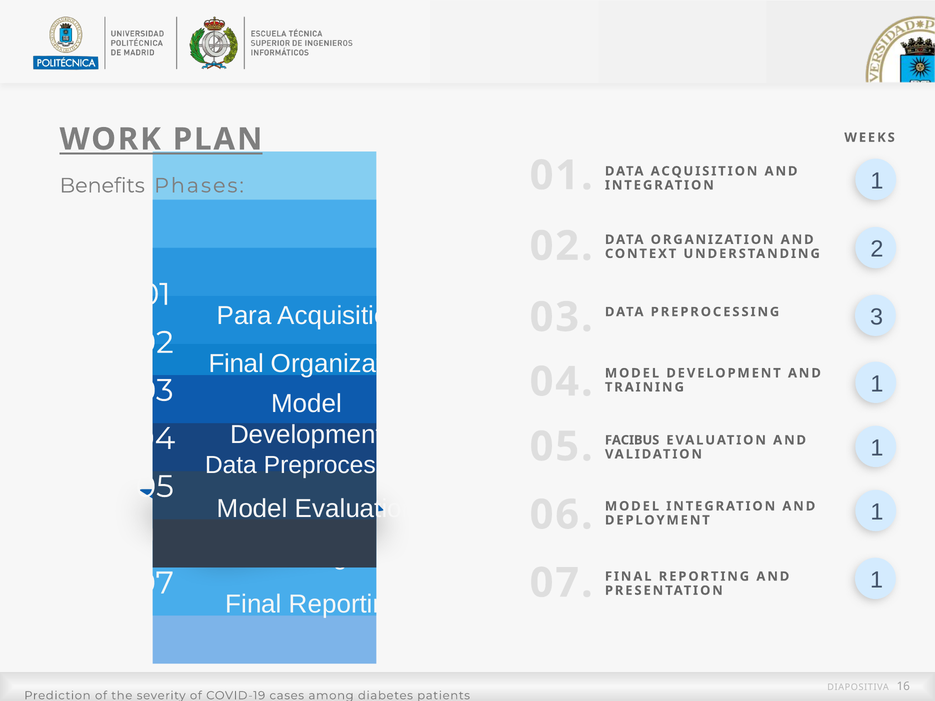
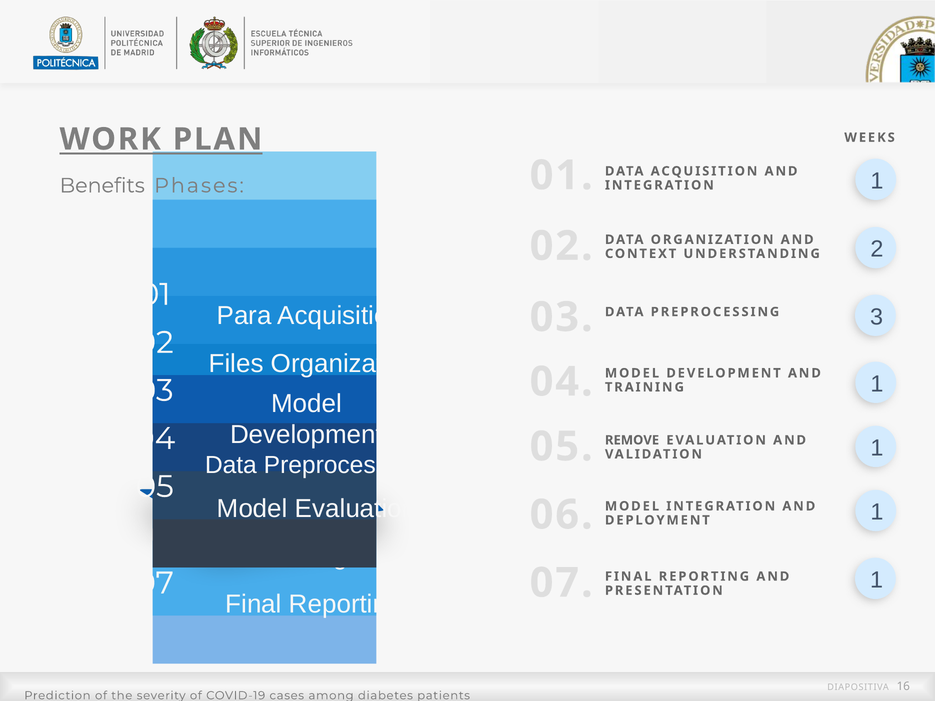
Final: Final -> Files (236, 364)
FACIBUS: FACIBUS -> REMOVE (632, 440)
